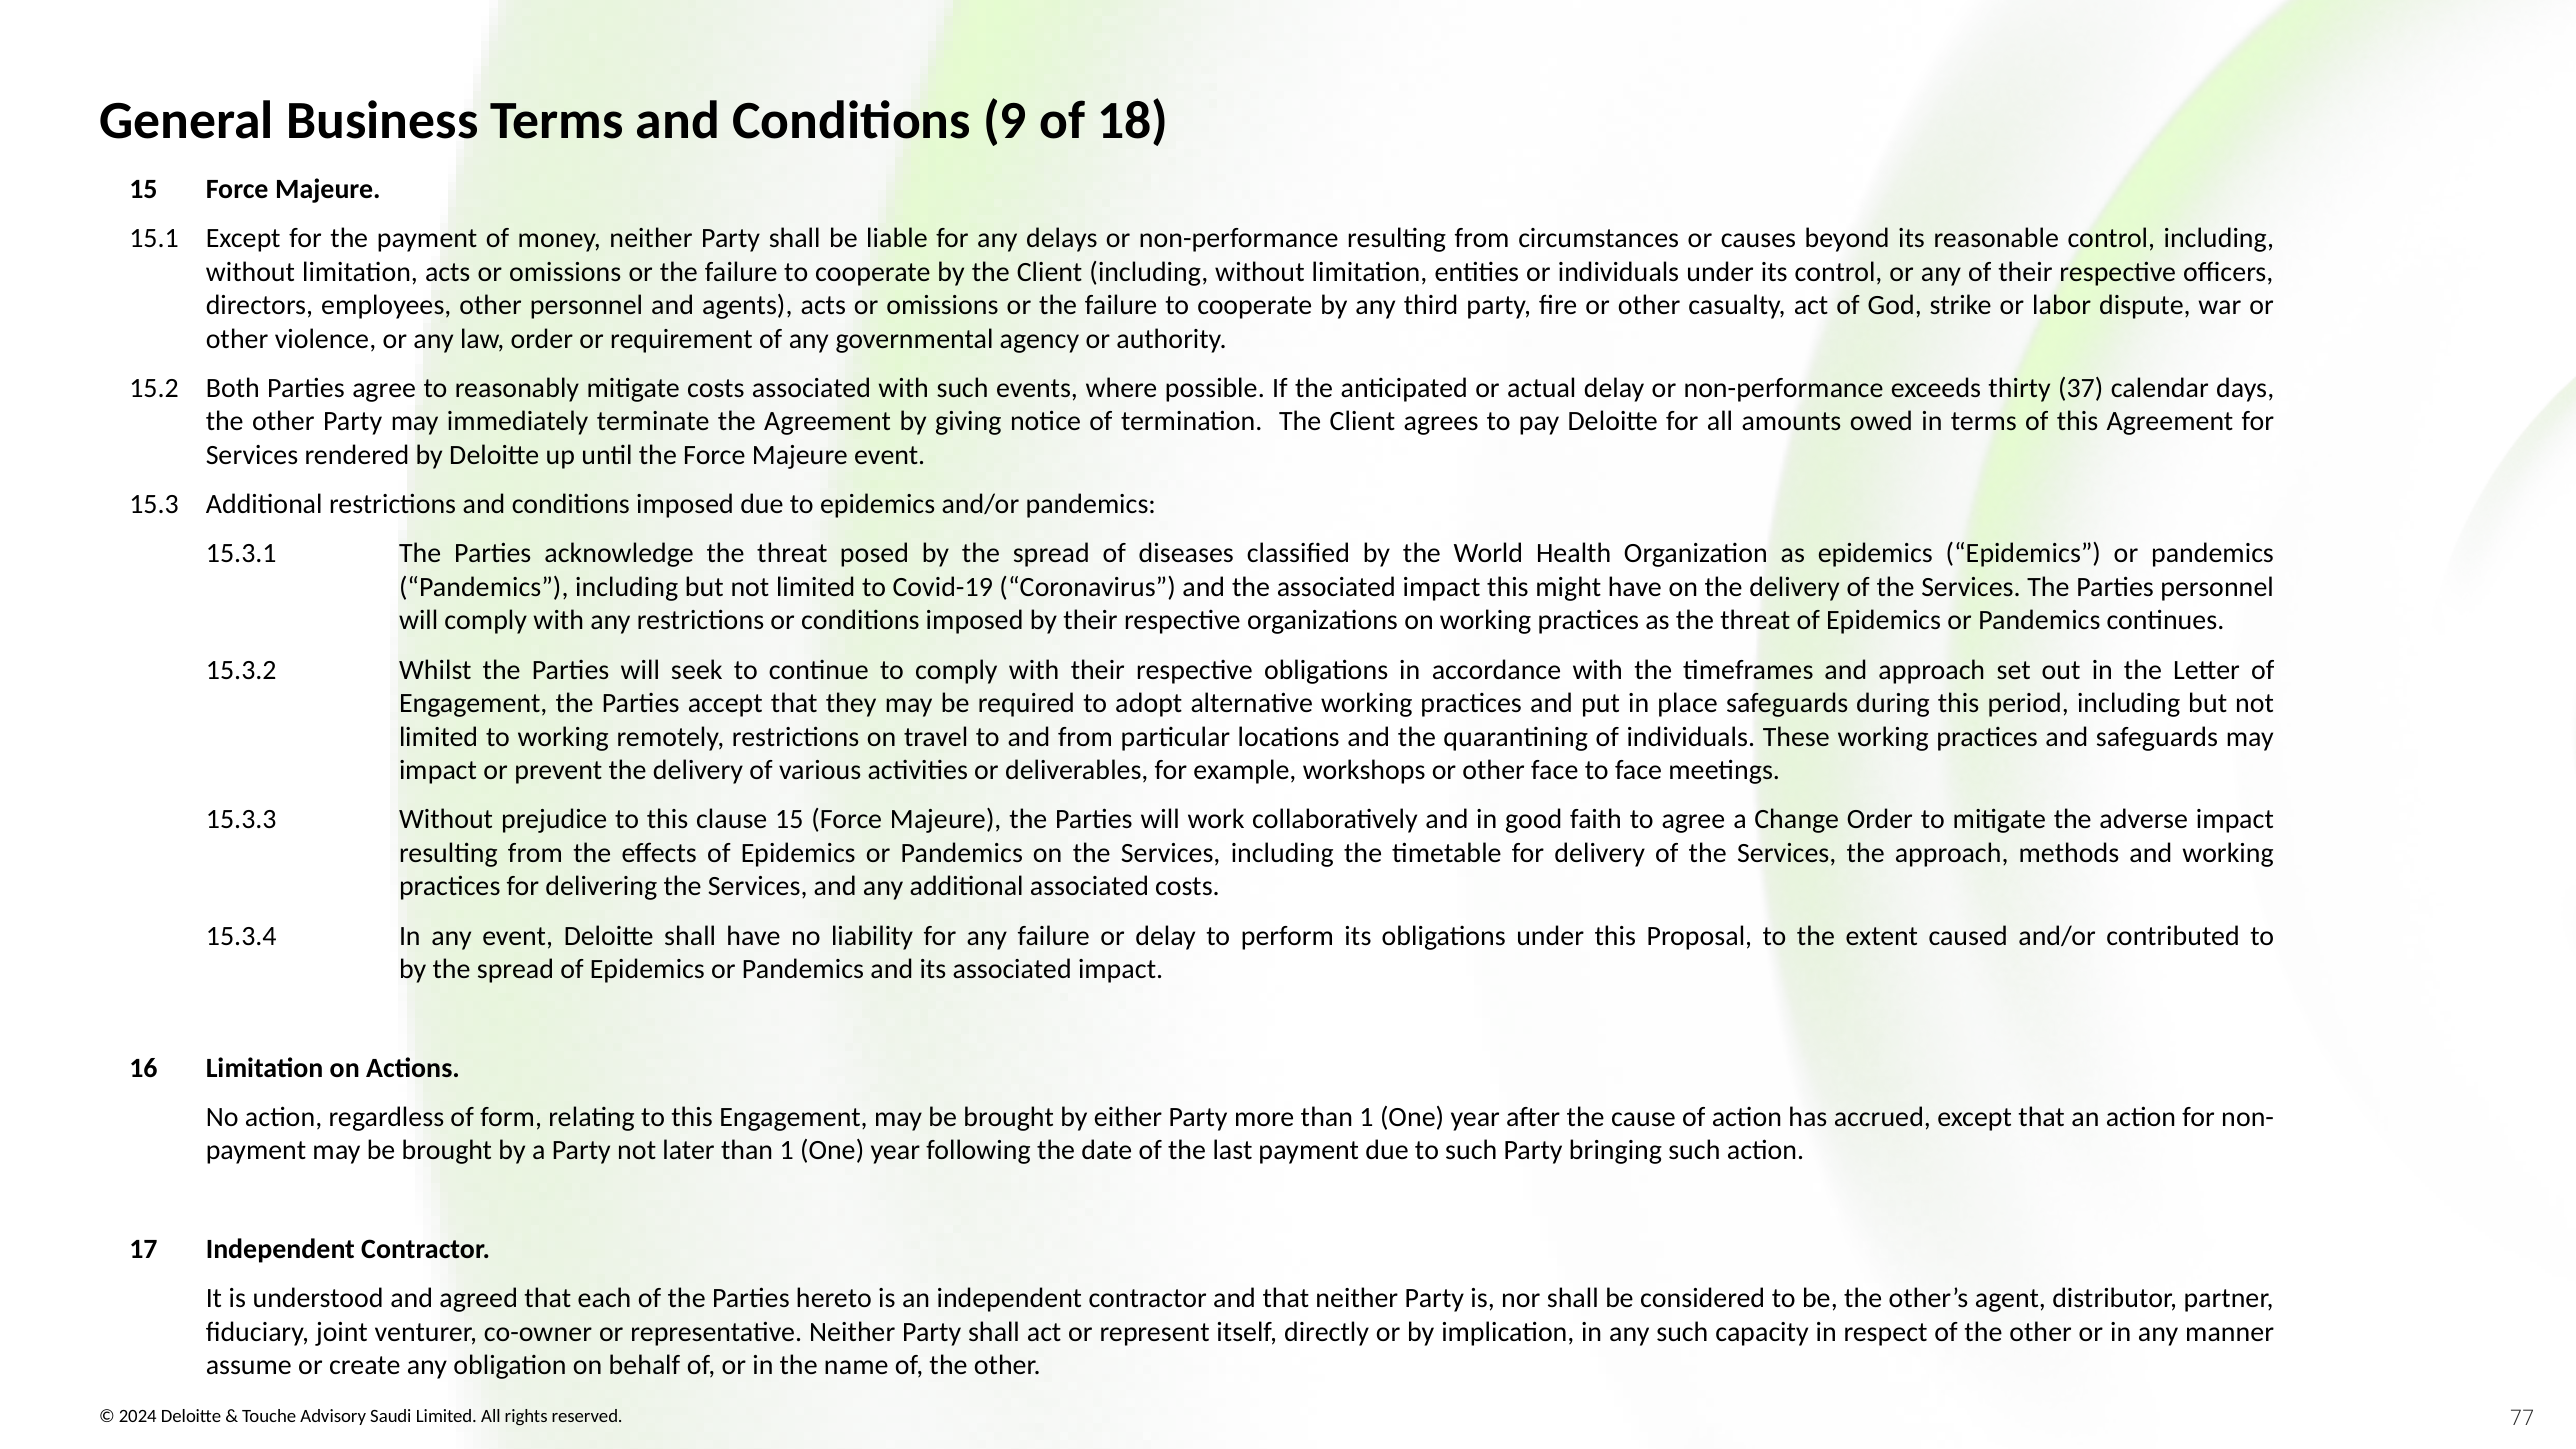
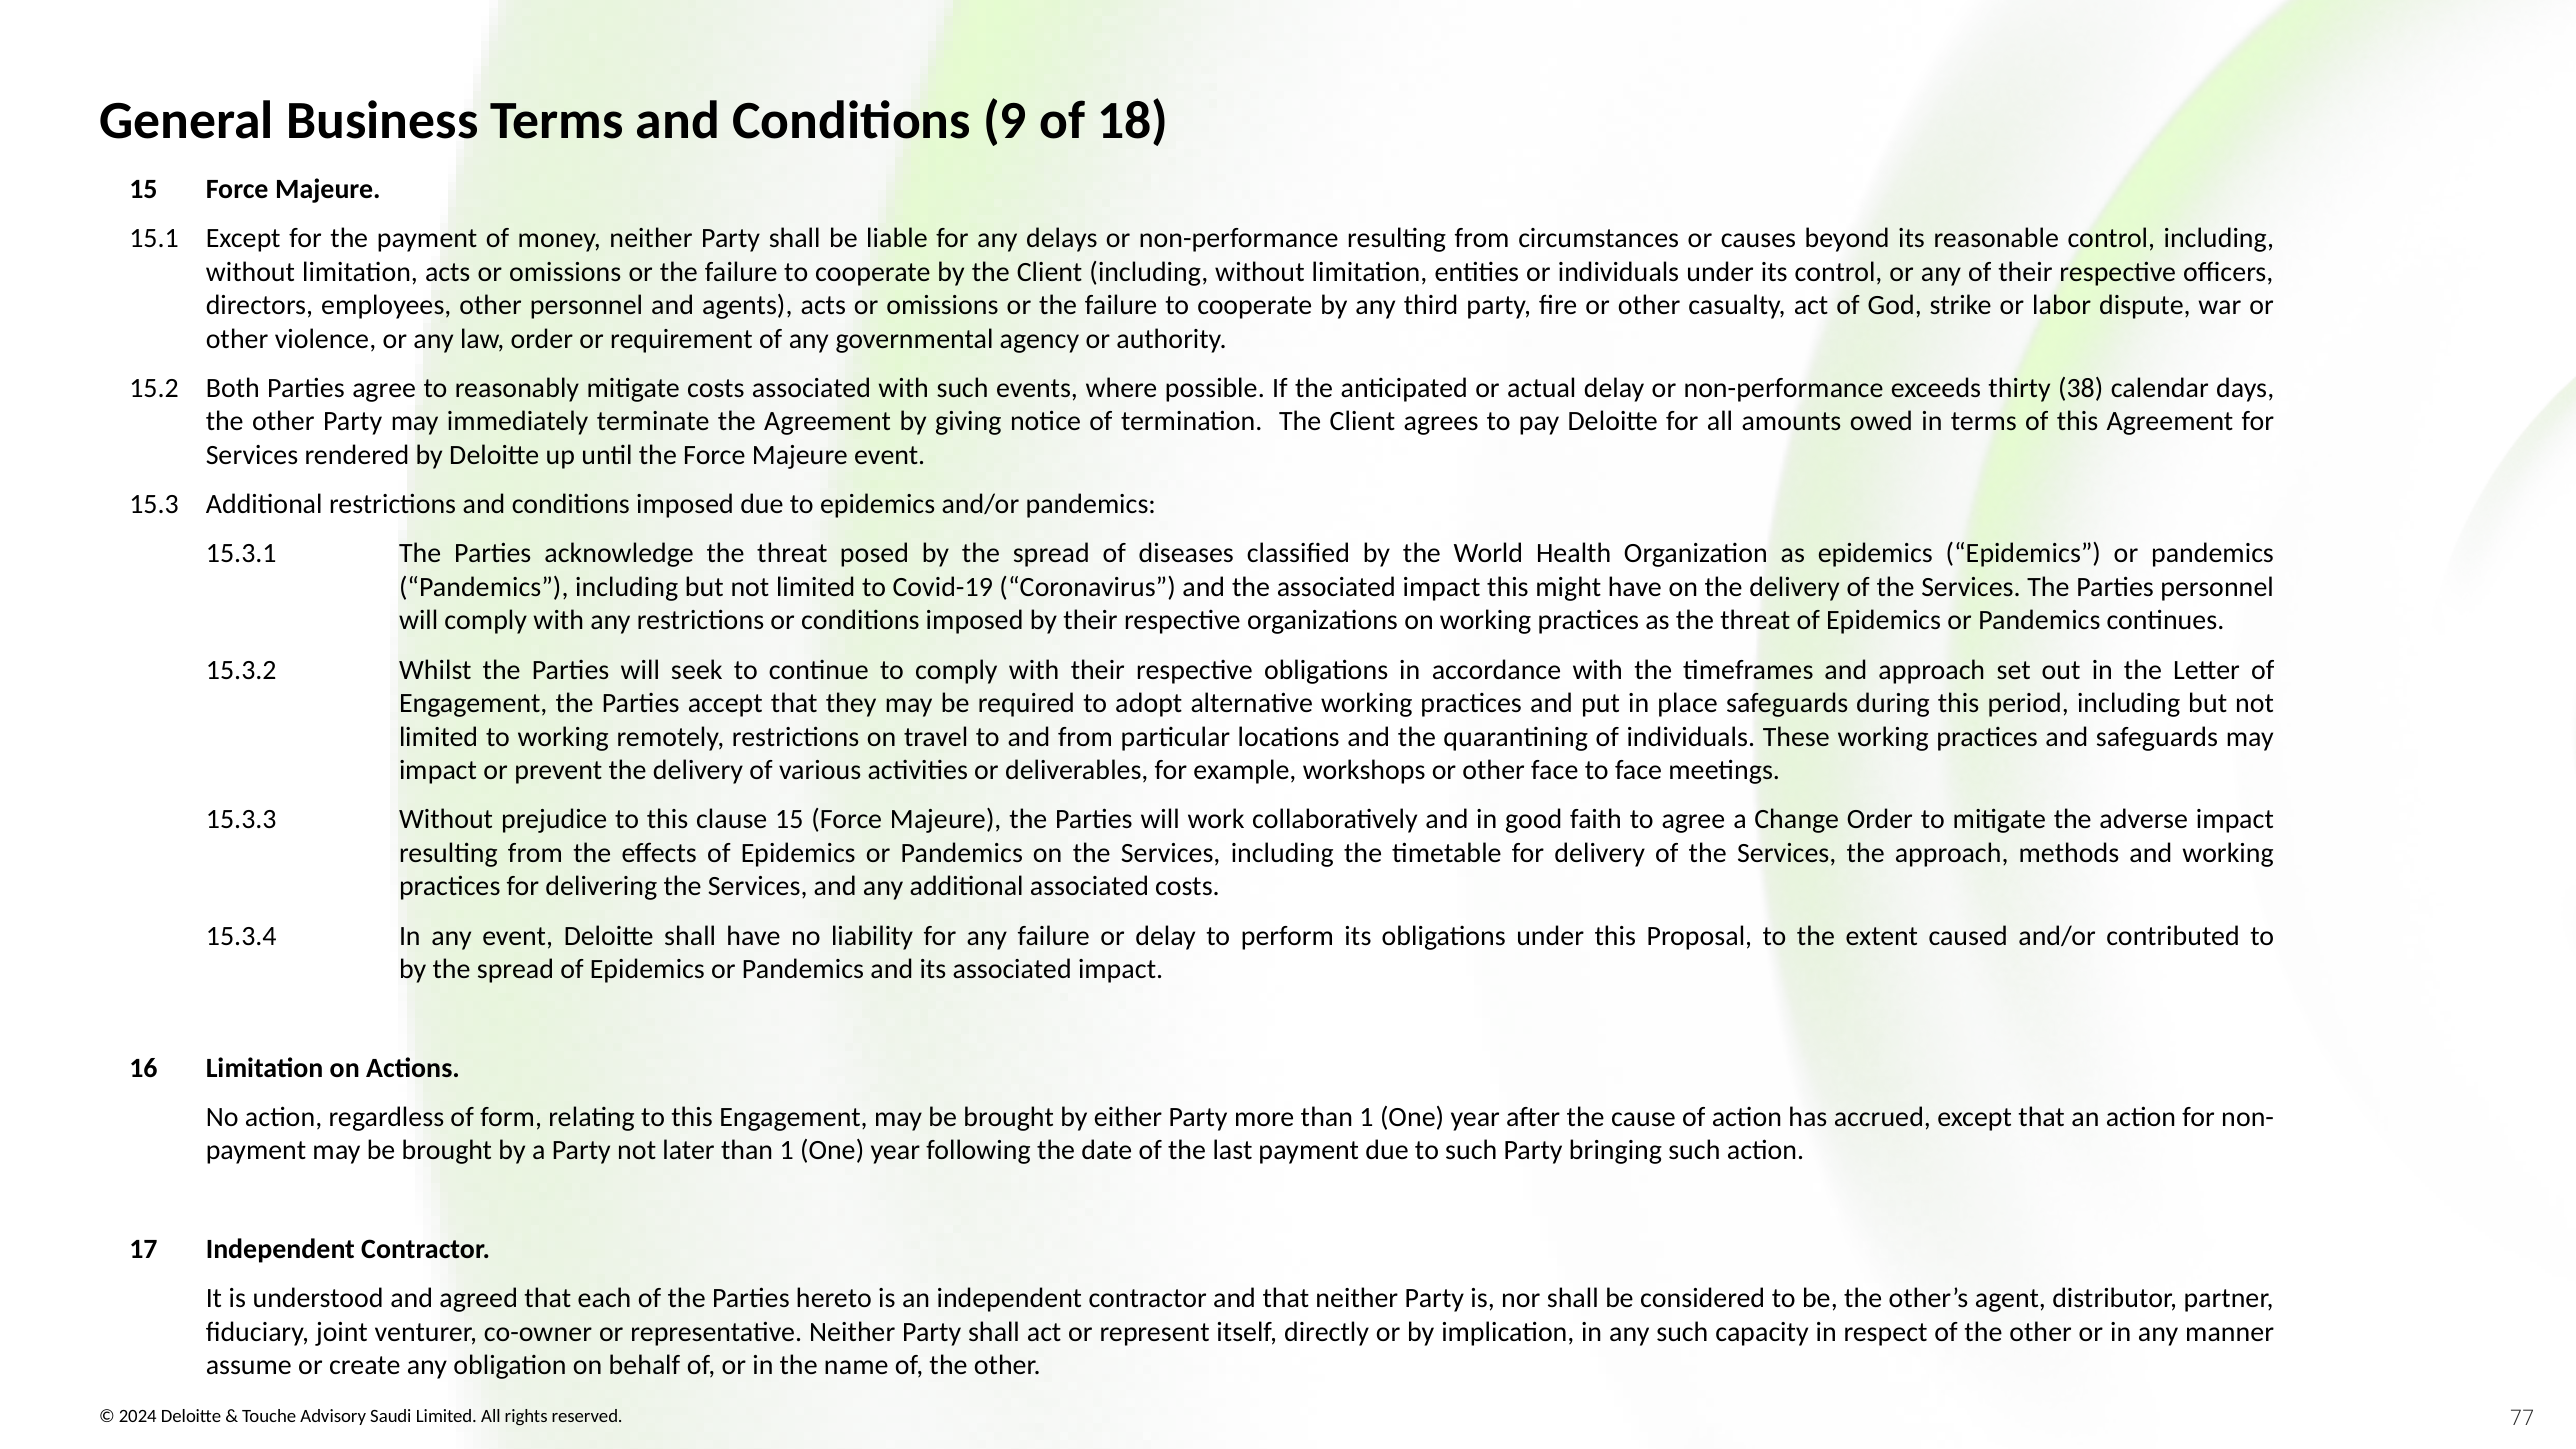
37: 37 -> 38 (2081, 388)
